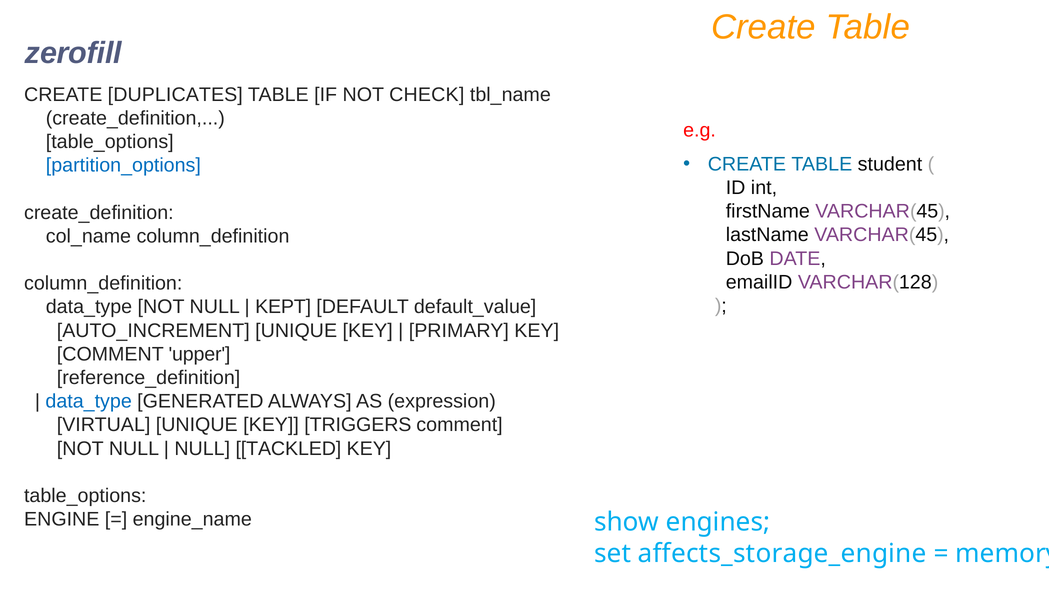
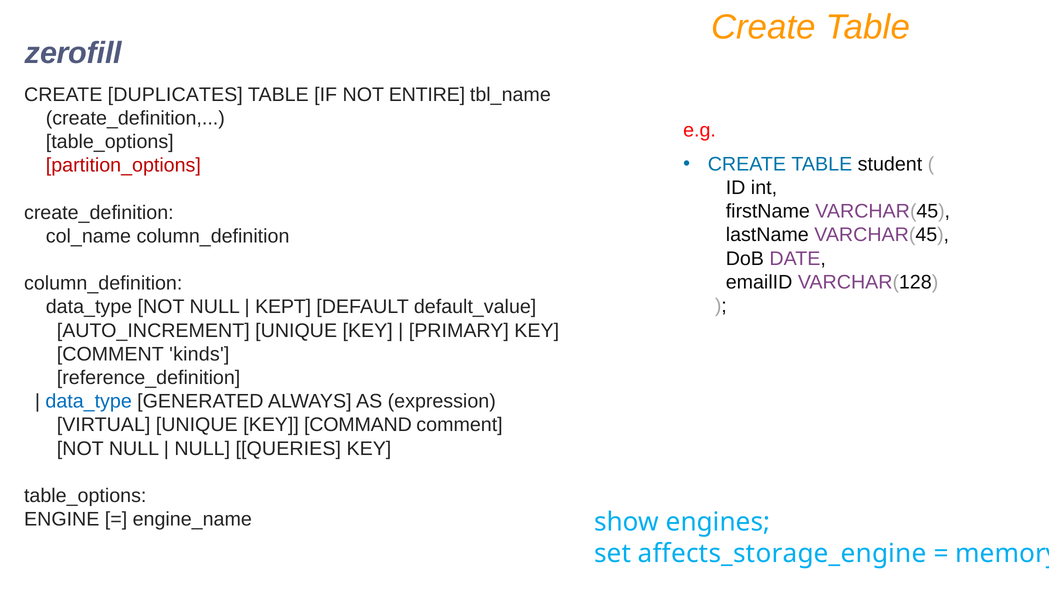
CHECK: CHECK -> ENTIRE (427, 95)
partition_options colour: blue -> red (123, 165)
upper: upper -> kinds (199, 354)
TRIGGERS: TRIGGERS -> COMMAND (358, 425)
TACKLED: TACKLED -> QUERIES (288, 449)
